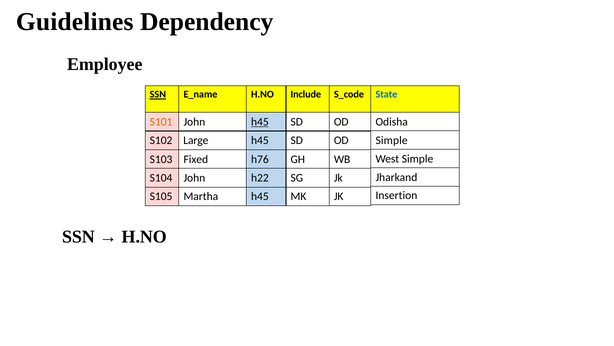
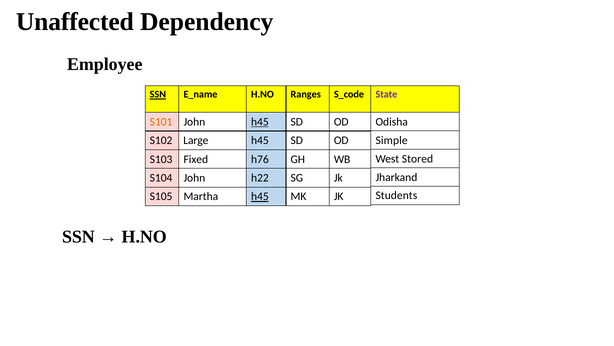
Guidelines: Guidelines -> Unaffected (75, 22)
Include: Include -> Ranges (306, 94)
State colour: blue -> purple (386, 94)
West Simple: Simple -> Stored (417, 158)
Insertion: Insertion -> Students (396, 195)
h45 underline: none -> present (260, 196)
